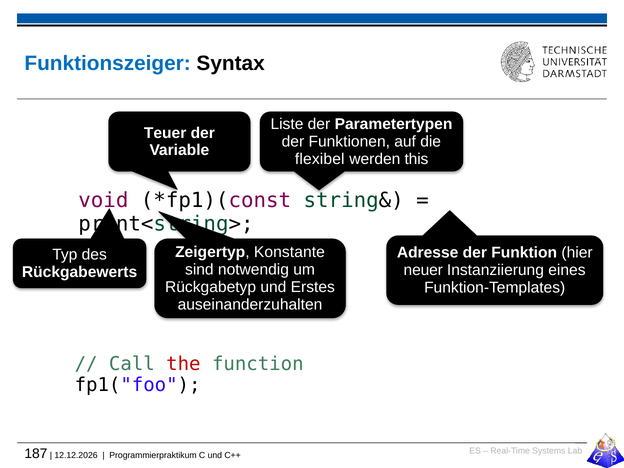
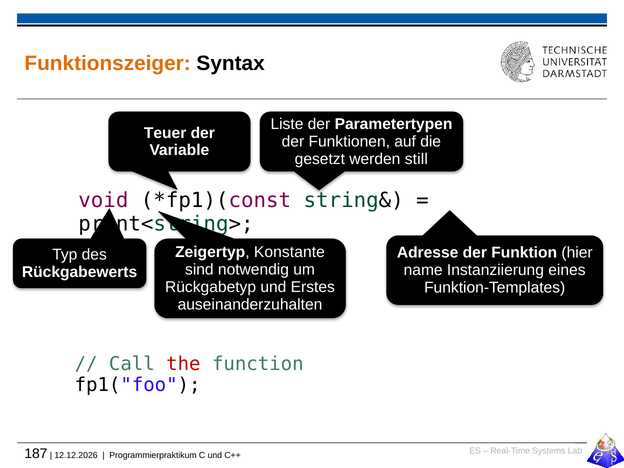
Funktionszeiger colour: blue -> orange (108, 63)
flexibel: flexibel -> gesetzt (320, 159)
this: this -> still (416, 159)
neuer: neuer -> name (423, 270)
